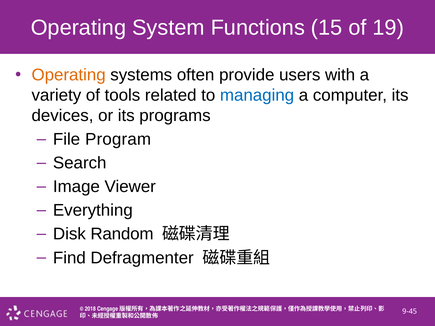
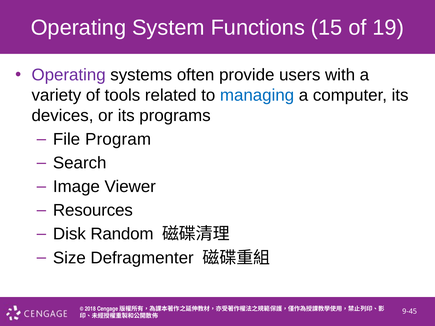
Operating colour: orange -> purple (69, 75)
Everything: Everything -> Resources (93, 211)
Find: Find -> Size (69, 258)
